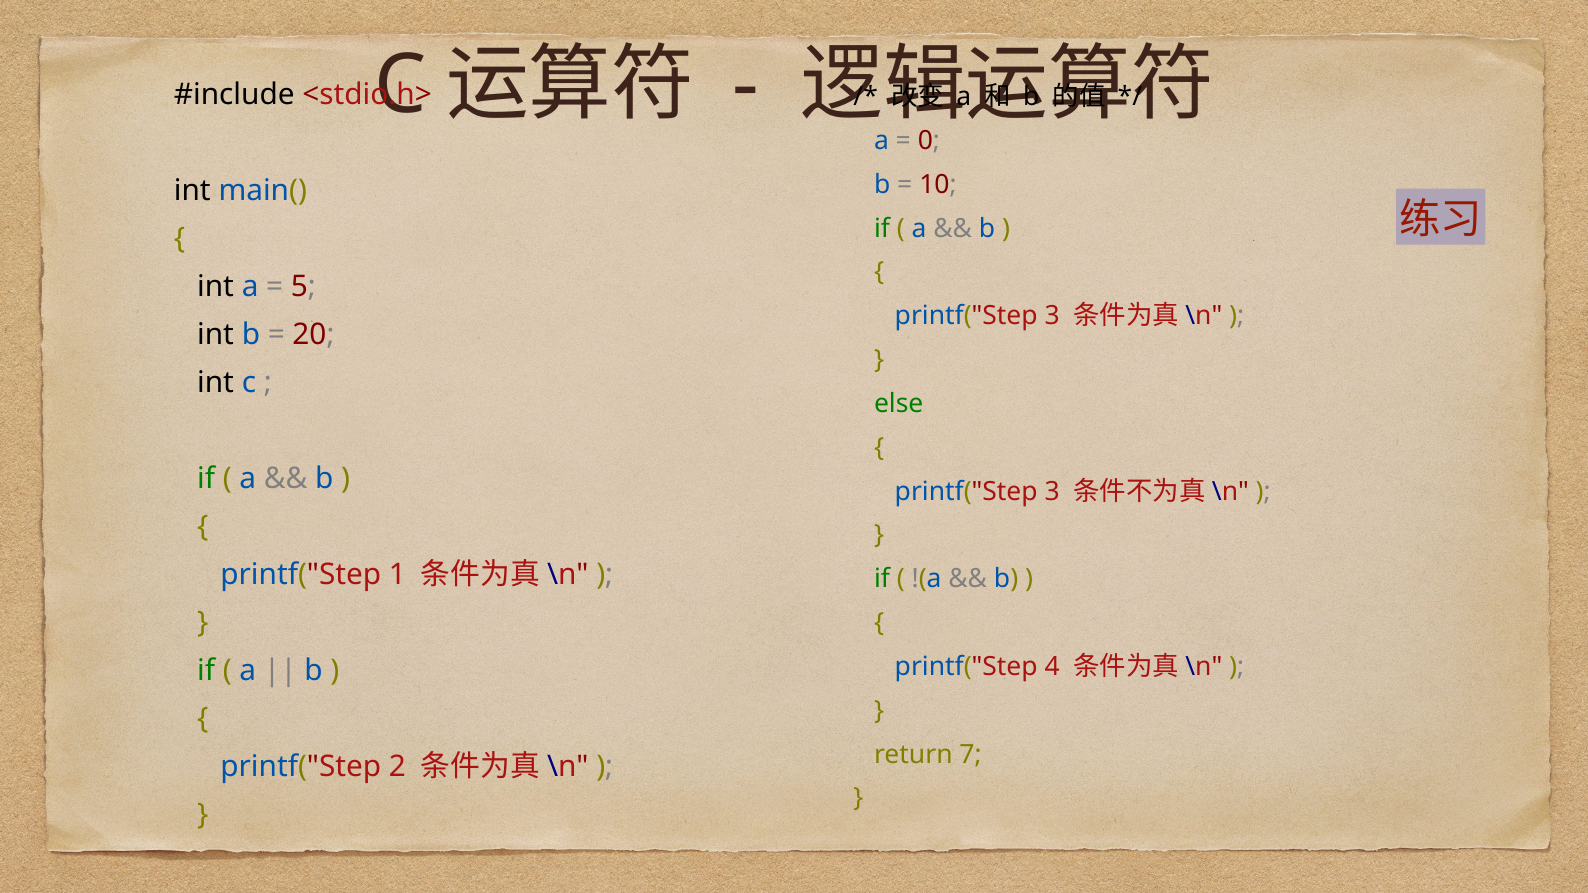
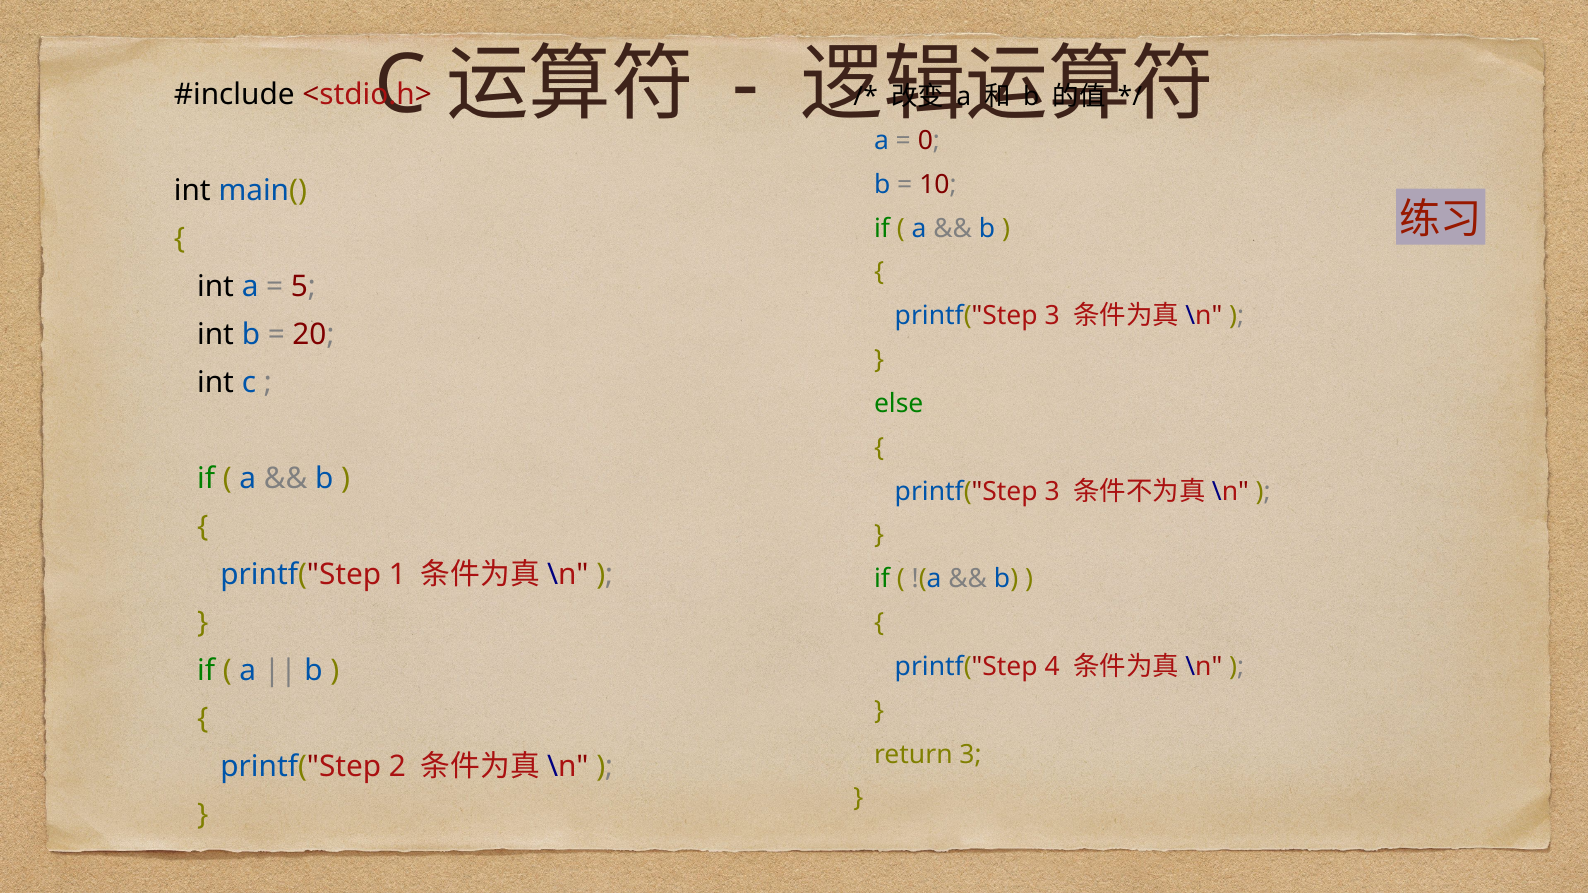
return 7: 7 -> 3 (971, 755)
